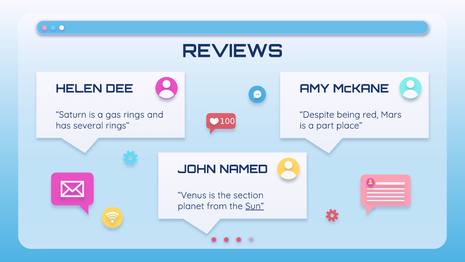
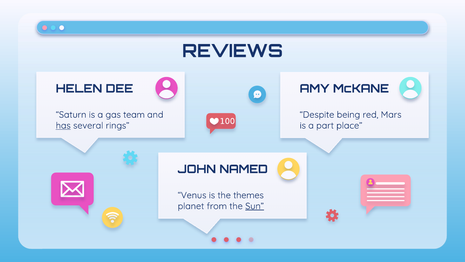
gas rings: rings -> team (134, 115)
has underline: none -> present (63, 125)
section: section -> themes (249, 195)
